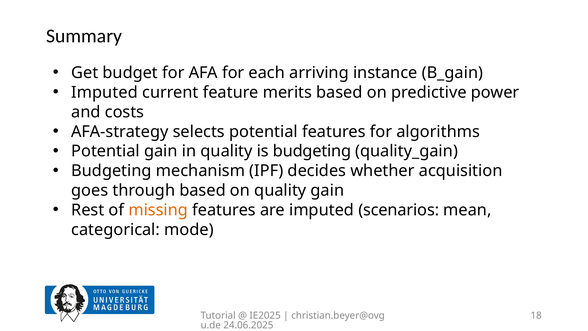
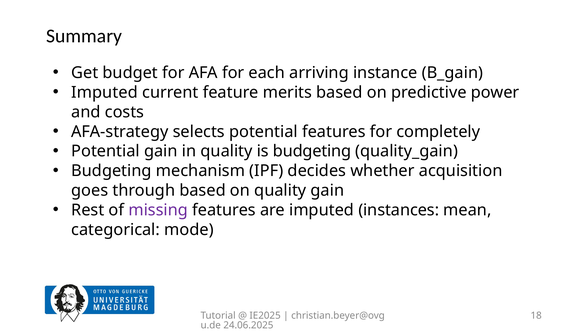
algorithms: algorithms -> completely (438, 132)
missing colour: orange -> purple (158, 210)
scenarios: scenarios -> instances (399, 210)
